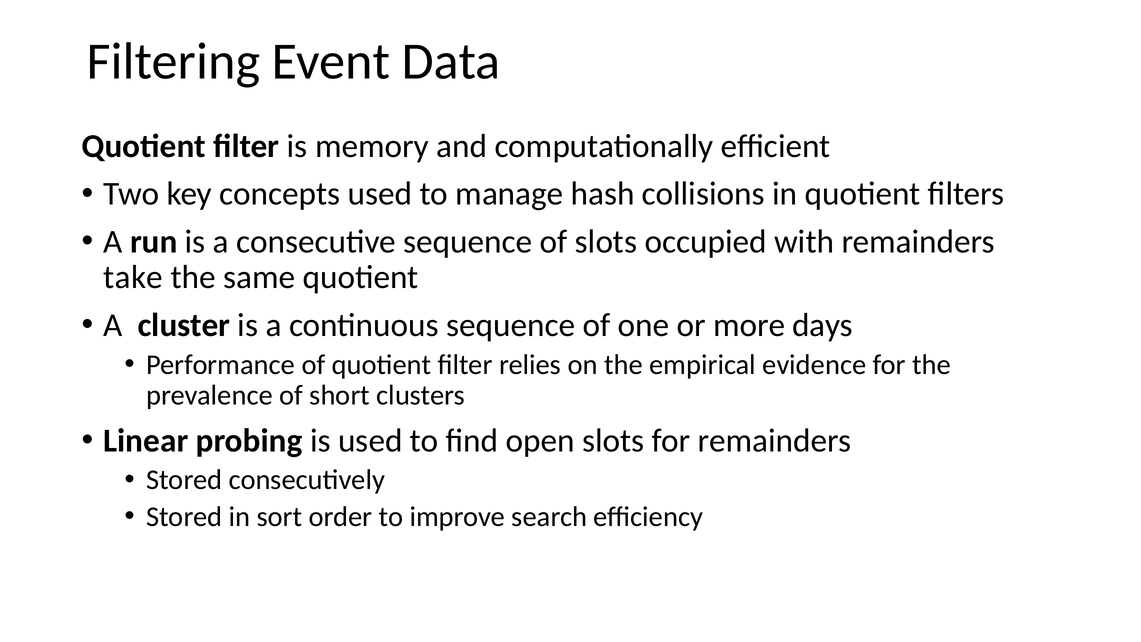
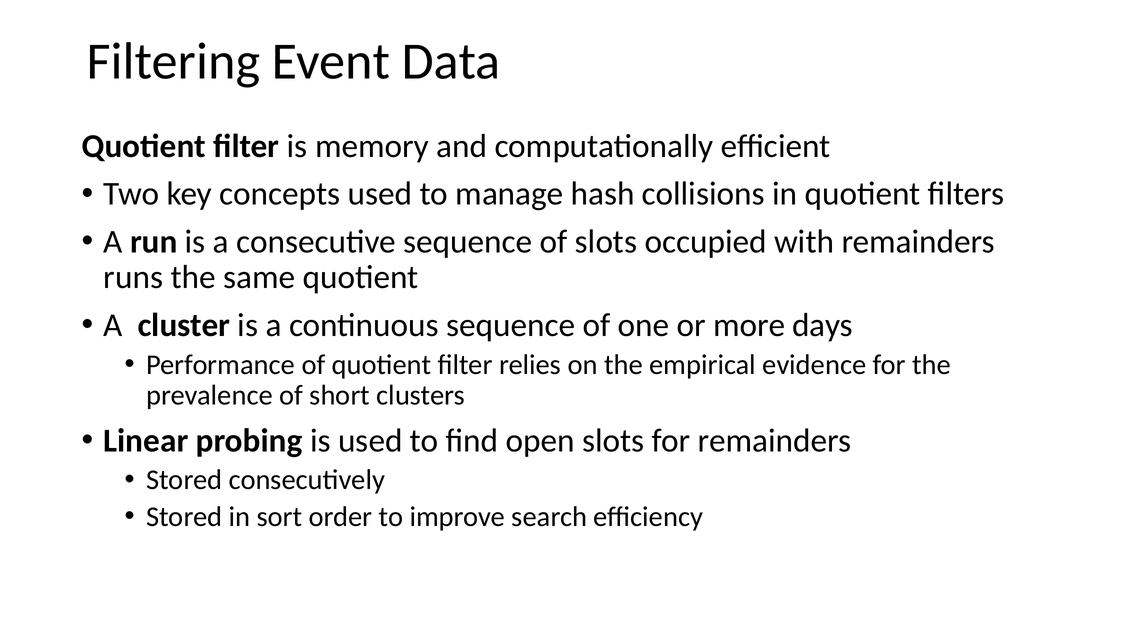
take: take -> runs (133, 277)
